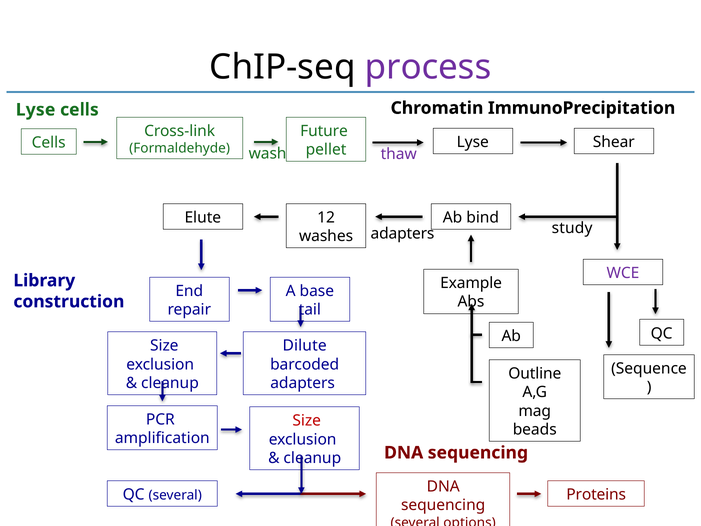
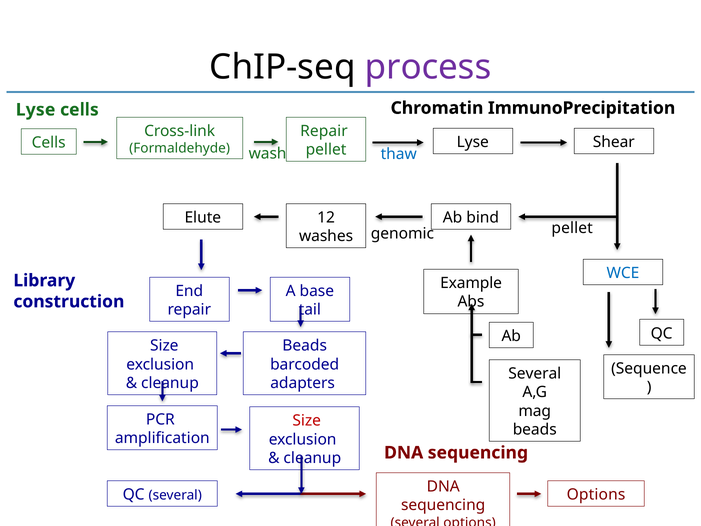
Future: Future -> Repair (324, 131)
thaw colour: purple -> blue (399, 154)
study: study -> pellet (572, 228)
adapters: adapters -> genomic (402, 234)
WCE colour: purple -> blue (623, 273)
Dilute: Dilute -> Beads (305, 346)
Outline: Outline -> Several (535, 373)
Proteins: Proteins -> Options (596, 495)
